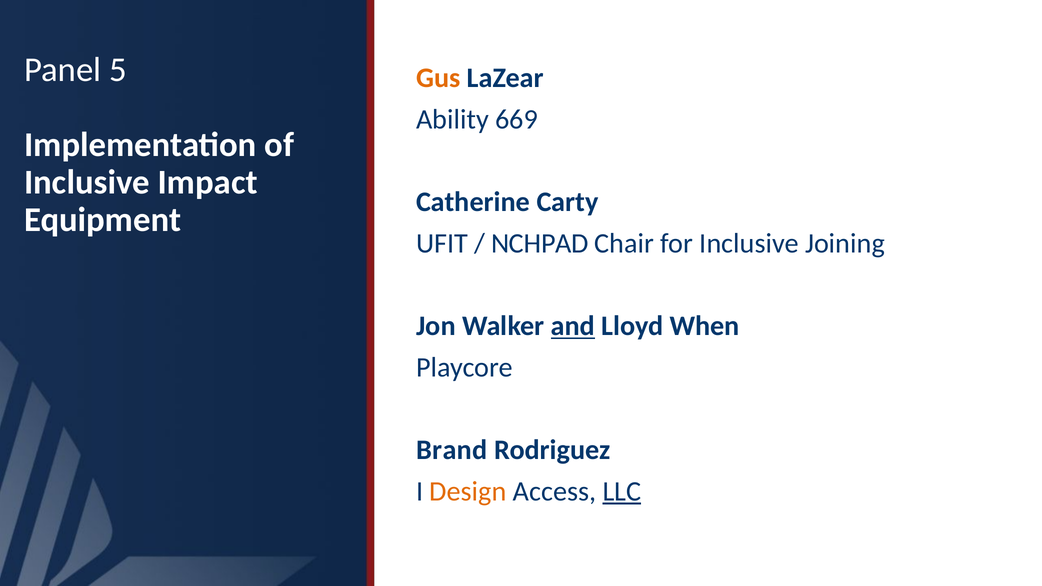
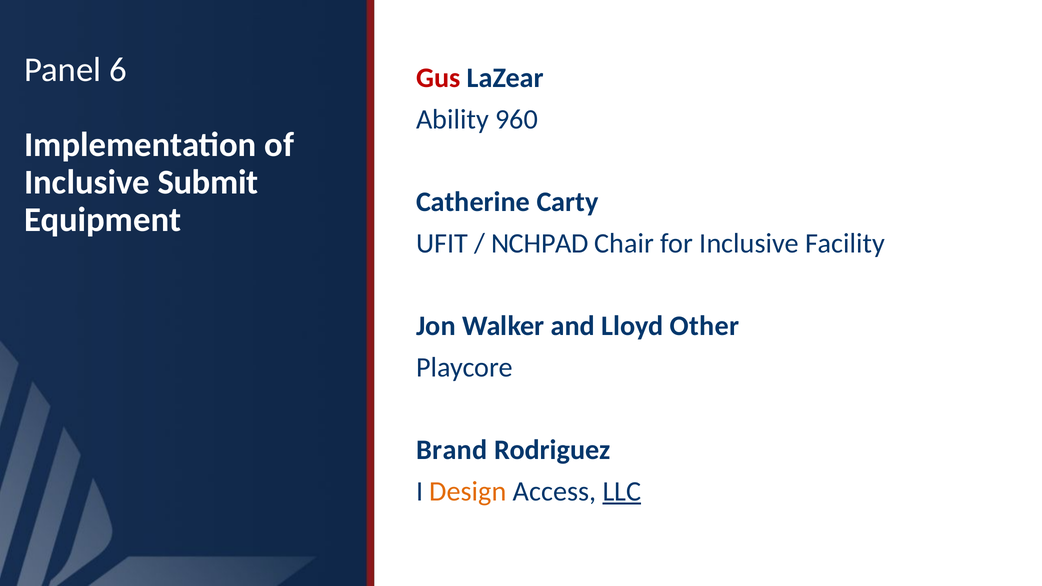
5: 5 -> 6 (118, 70)
Gus colour: orange -> red (438, 78)
669: 669 -> 960 (517, 120)
Impact: Impact -> Submit (208, 182)
Joining: Joining -> Facility (845, 243)
and underline: present -> none (573, 326)
When: When -> Other (705, 326)
